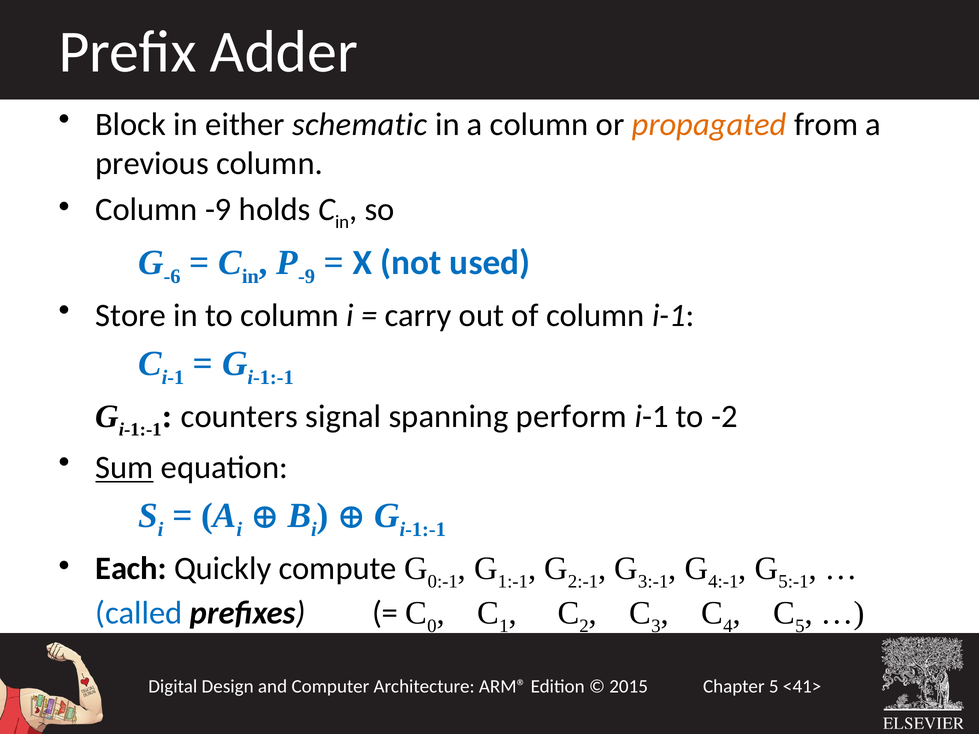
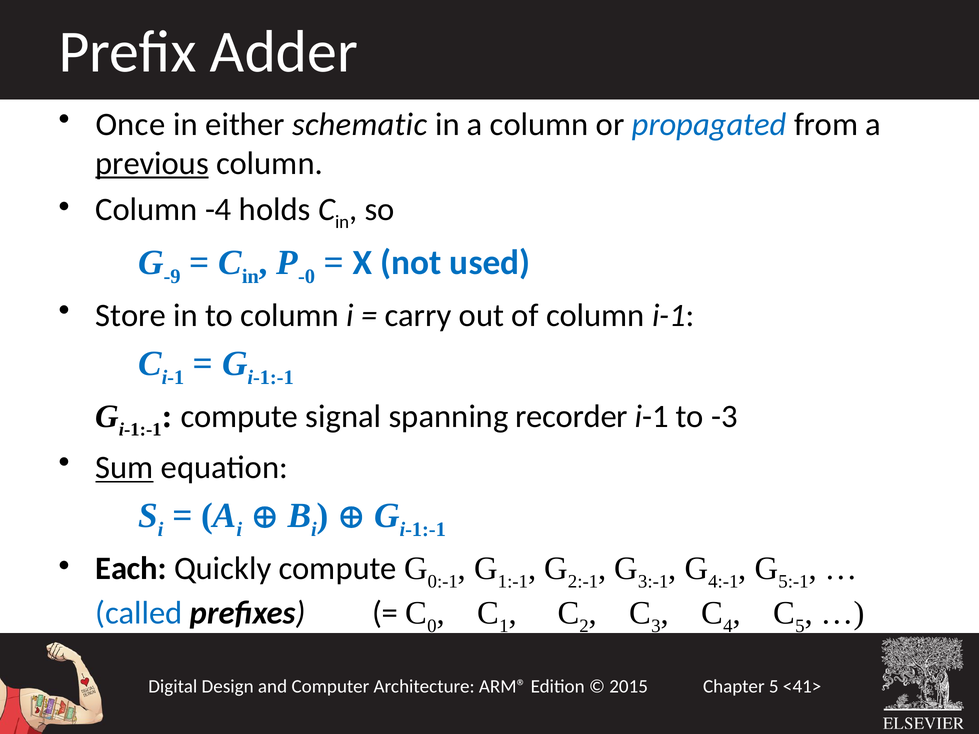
Block: Block -> Once (130, 125)
propagated colour: orange -> blue (709, 125)
previous underline: none -> present (152, 164)
Column -9: -9 -> -4 (218, 209)
-6: -6 -> -9 (172, 277)
-9: -9 -> -0 (307, 277)
counters: counters -> compute (239, 417)
perform: perform -> recorder (572, 417)
-2: -2 -> -3 (724, 417)
